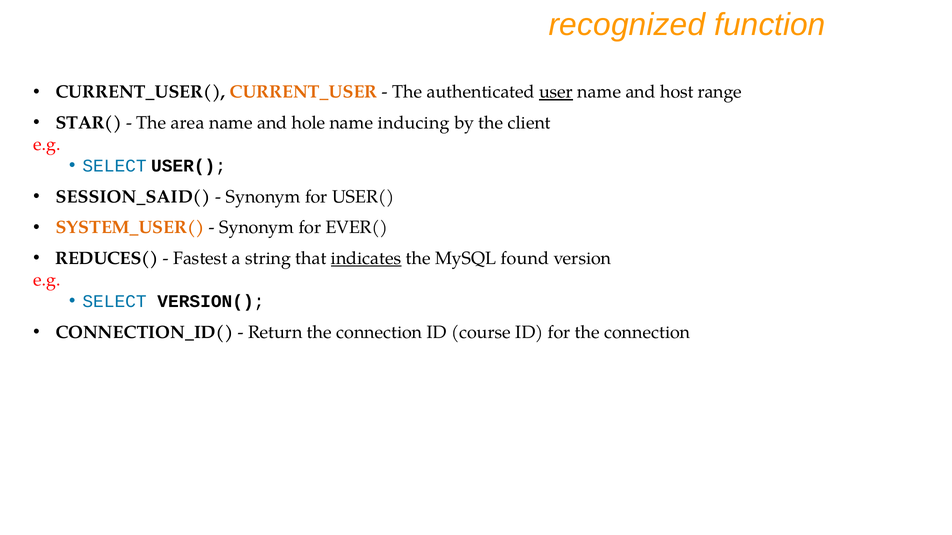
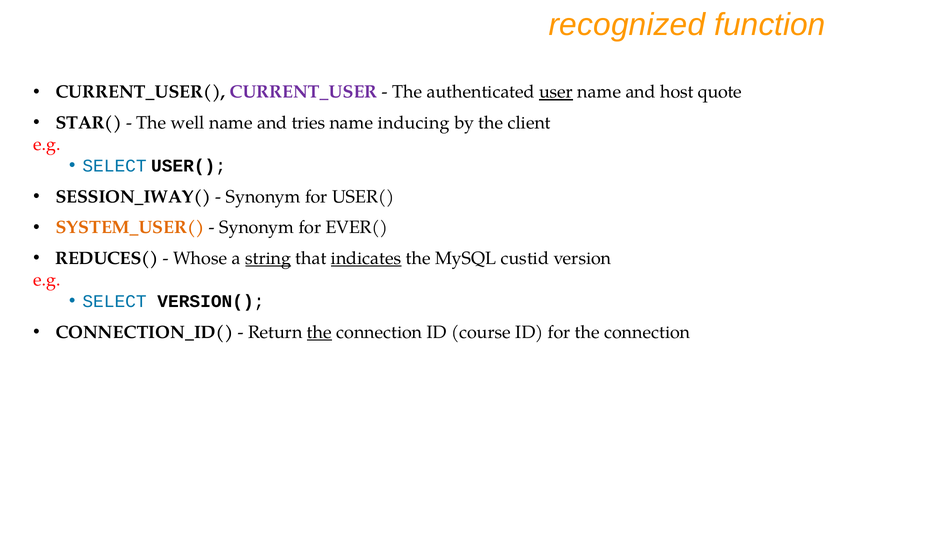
CURRENT_USER colour: orange -> purple (303, 92)
range: range -> quote (720, 92)
area: area -> well (188, 123)
hole: hole -> tries (309, 123)
SESSION_SAID(: SESSION_SAID( -> SESSION_IWAY( (133, 197)
Fastest: Fastest -> Whose (200, 259)
string underline: none -> present (268, 259)
found: found -> custid (525, 259)
the underline: none -> present (319, 332)
